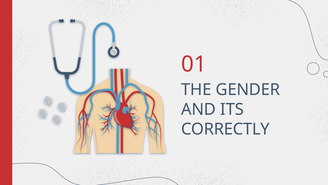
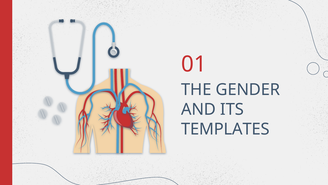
CORRECTLY: CORRECTLY -> TEMPLATES (225, 129)
